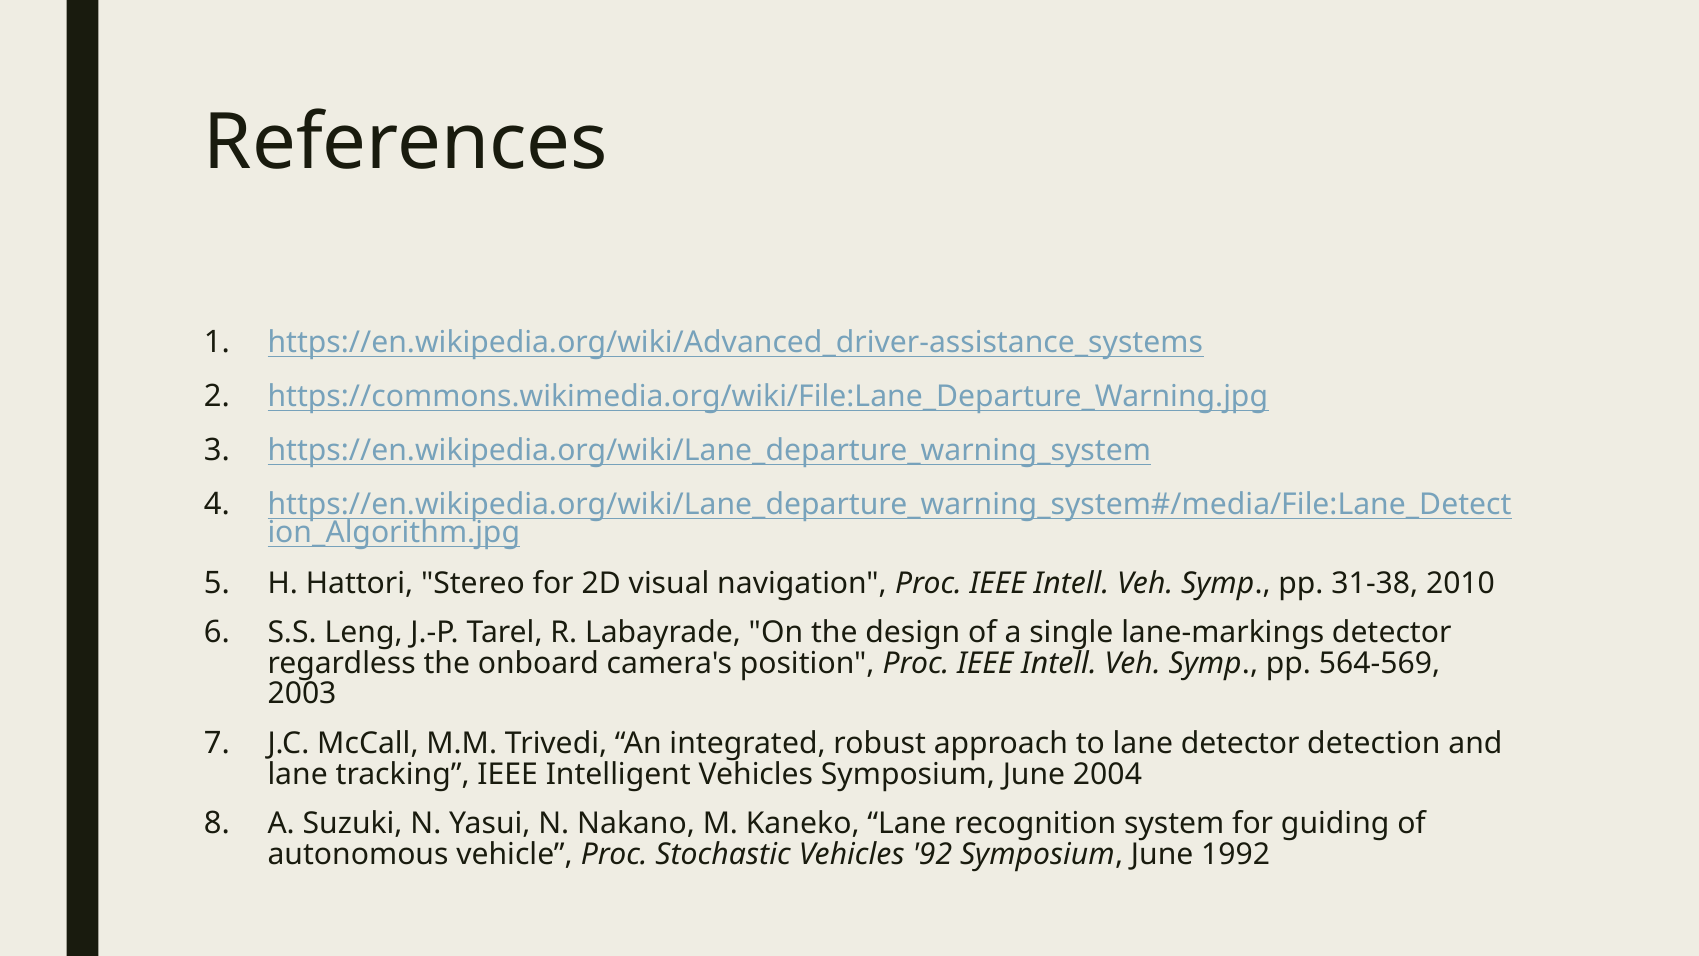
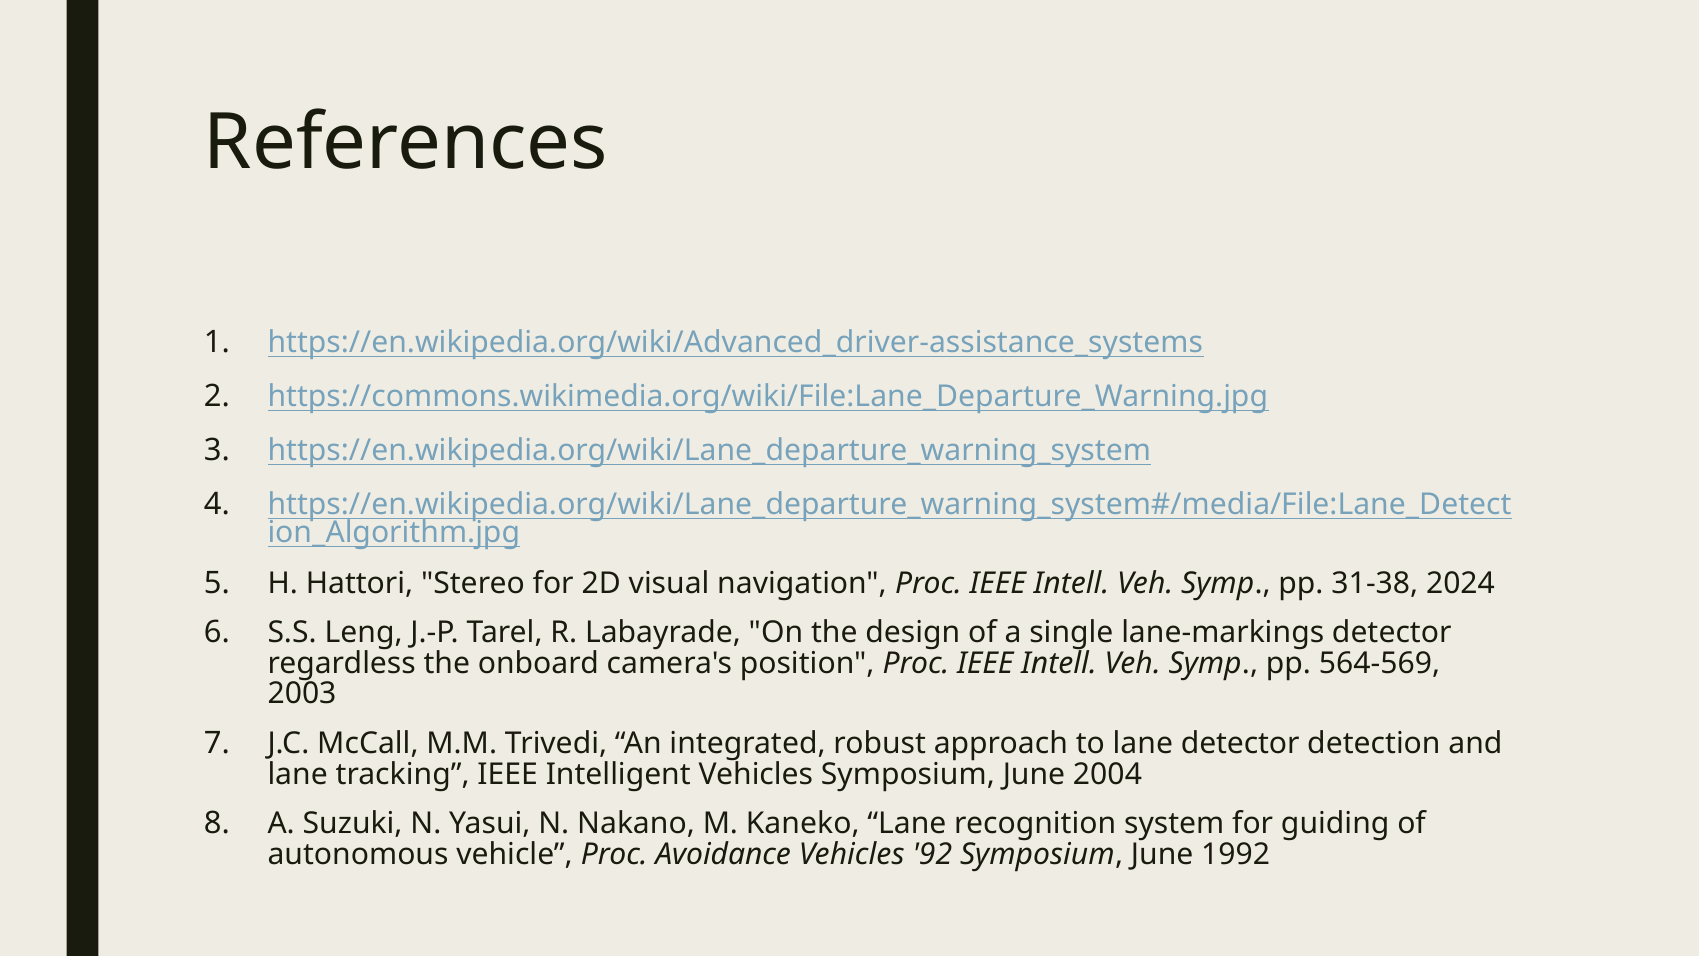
2010: 2010 -> 2024 (1461, 583)
Stochastic: Stochastic -> Avoidance (723, 854)
